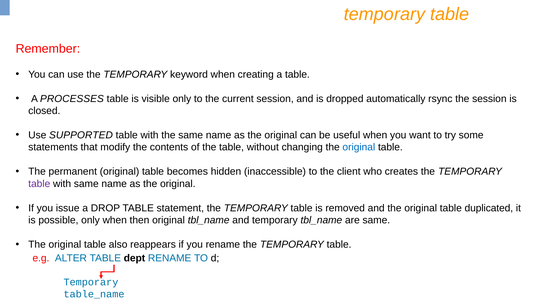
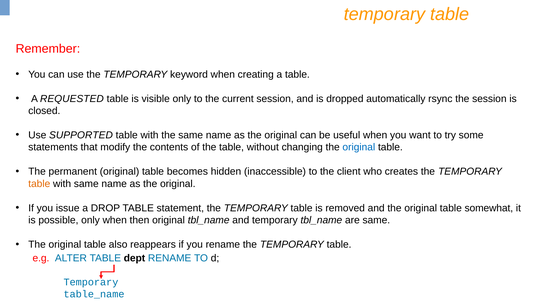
PROCESSES: PROCESSES -> REQUESTED (72, 99)
table colour: purple -> orange (39, 184)
duplicated: duplicated -> somewhat (489, 208)
